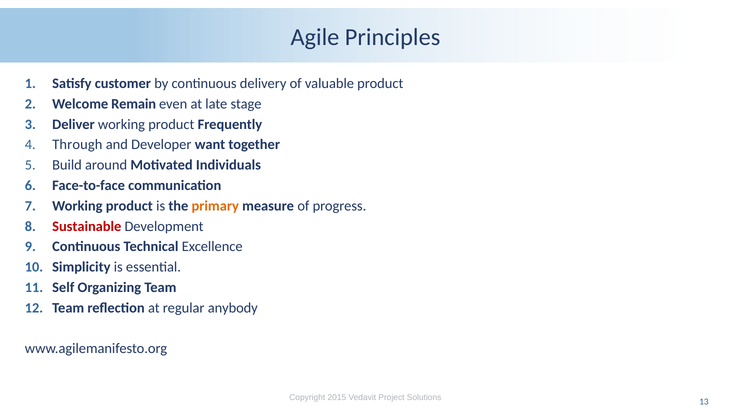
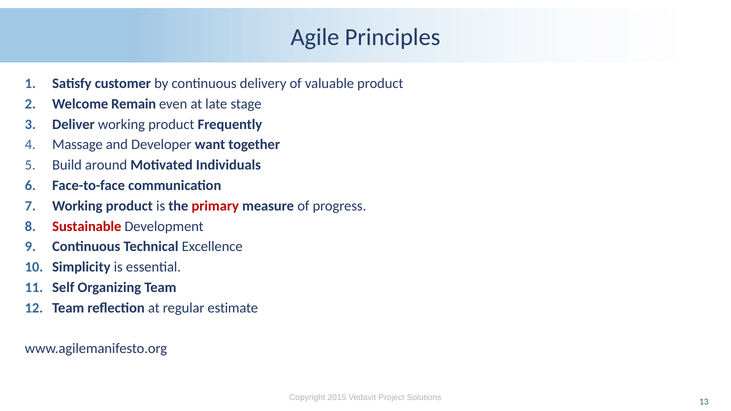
Through: Through -> Massage (77, 145)
primary colour: orange -> red (215, 206)
anybody: anybody -> estimate (233, 308)
